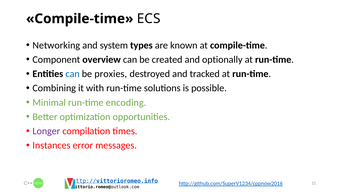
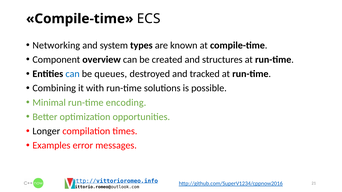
optionally: optionally -> structures (222, 60)
proxies: proxies -> queues (111, 74)
Longer colour: purple -> black (46, 131)
Instances: Instances -> Examples (51, 146)
